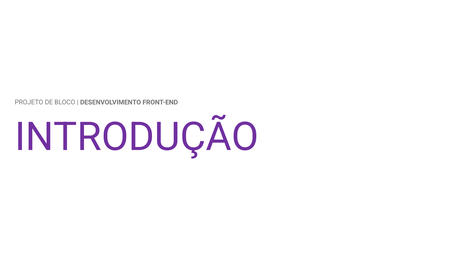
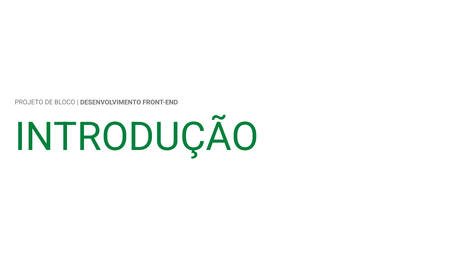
INTRODUÇÃO colour: purple -> green (137, 137)
